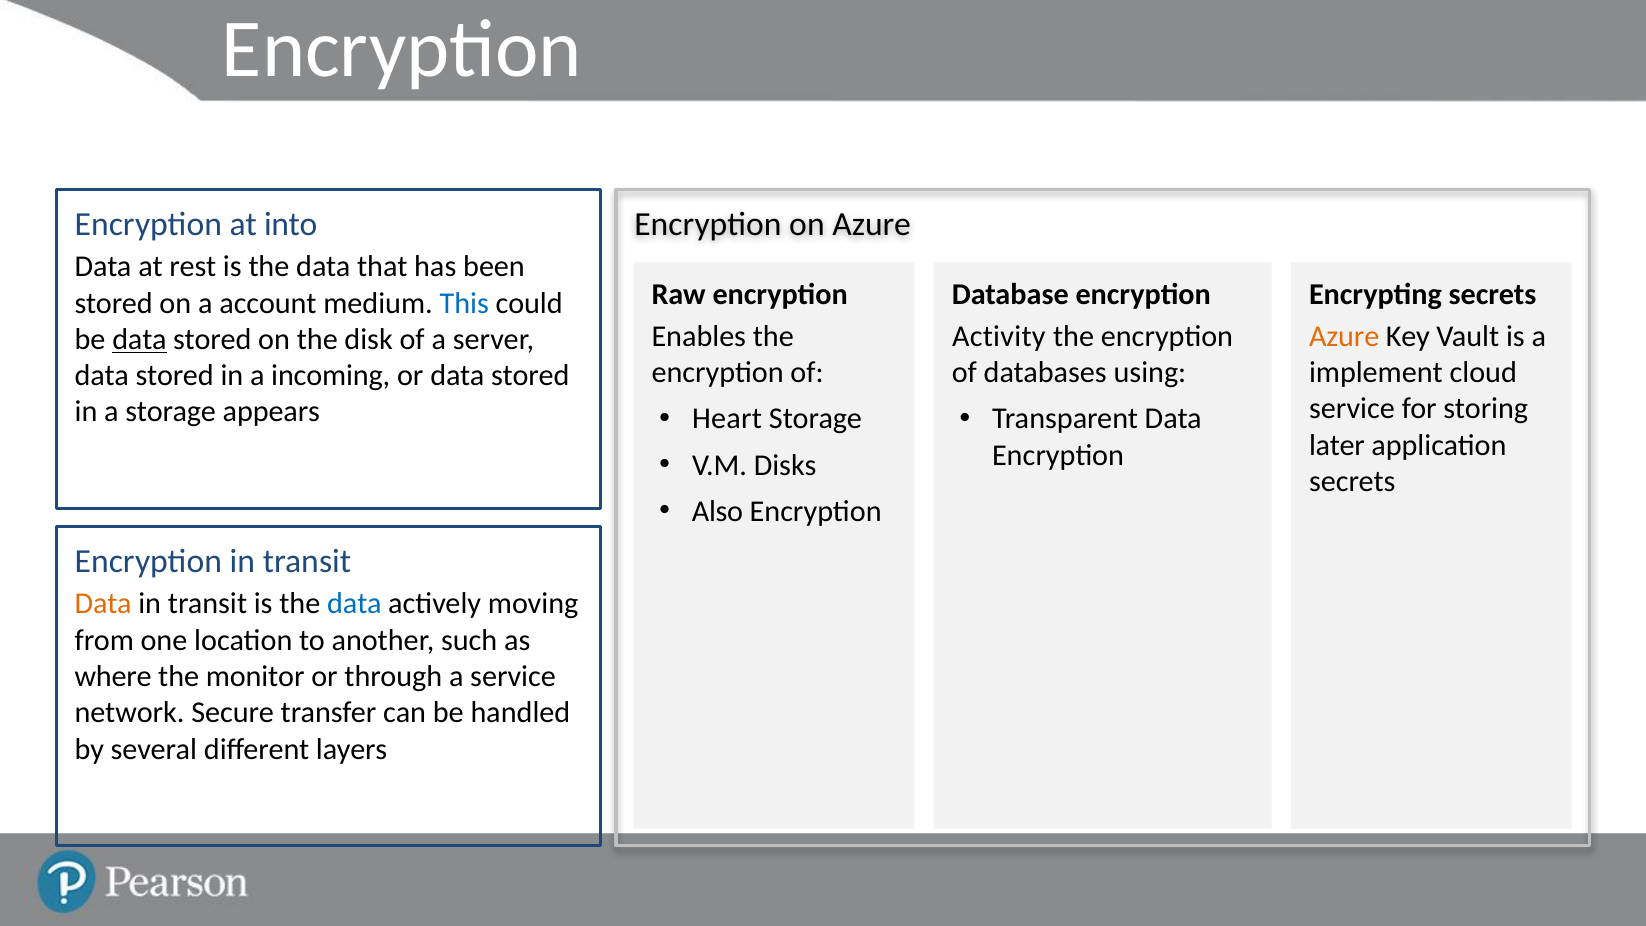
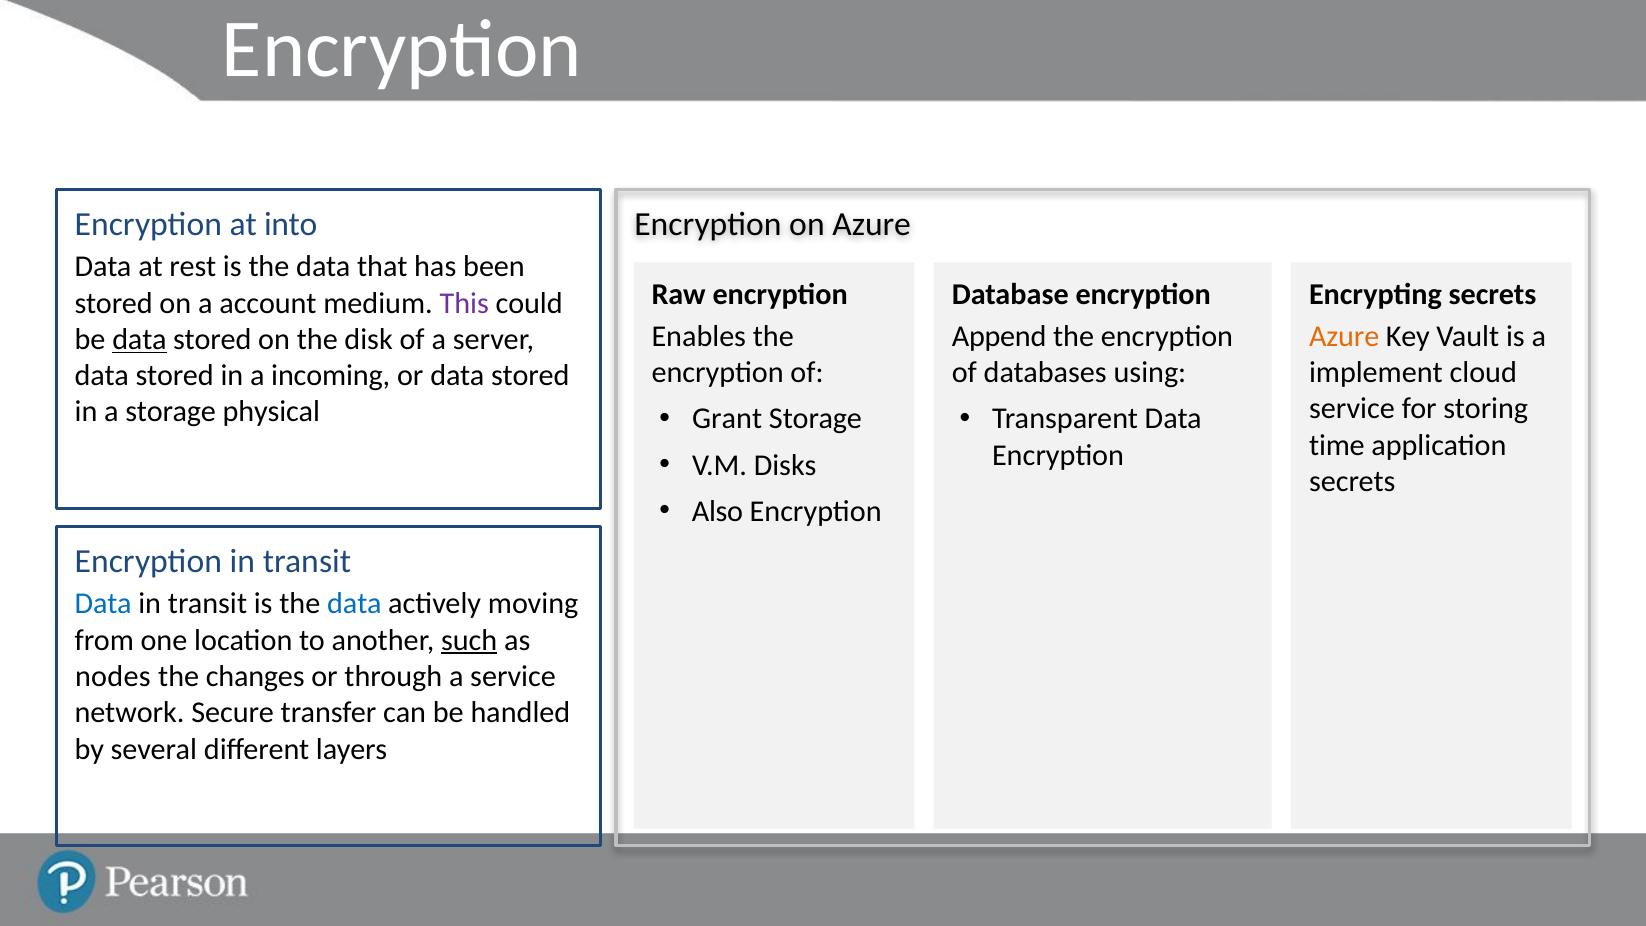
This colour: blue -> purple (464, 303)
Activity: Activity -> Append (999, 336)
appears: appears -> physical (271, 412)
Heart: Heart -> Grant (727, 419)
later: later -> time (1337, 445)
Data colour: orange -> blue (103, 604)
such underline: none -> present (469, 640)
where: where -> nodes (113, 676)
monitor: monitor -> changes (255, 676)
